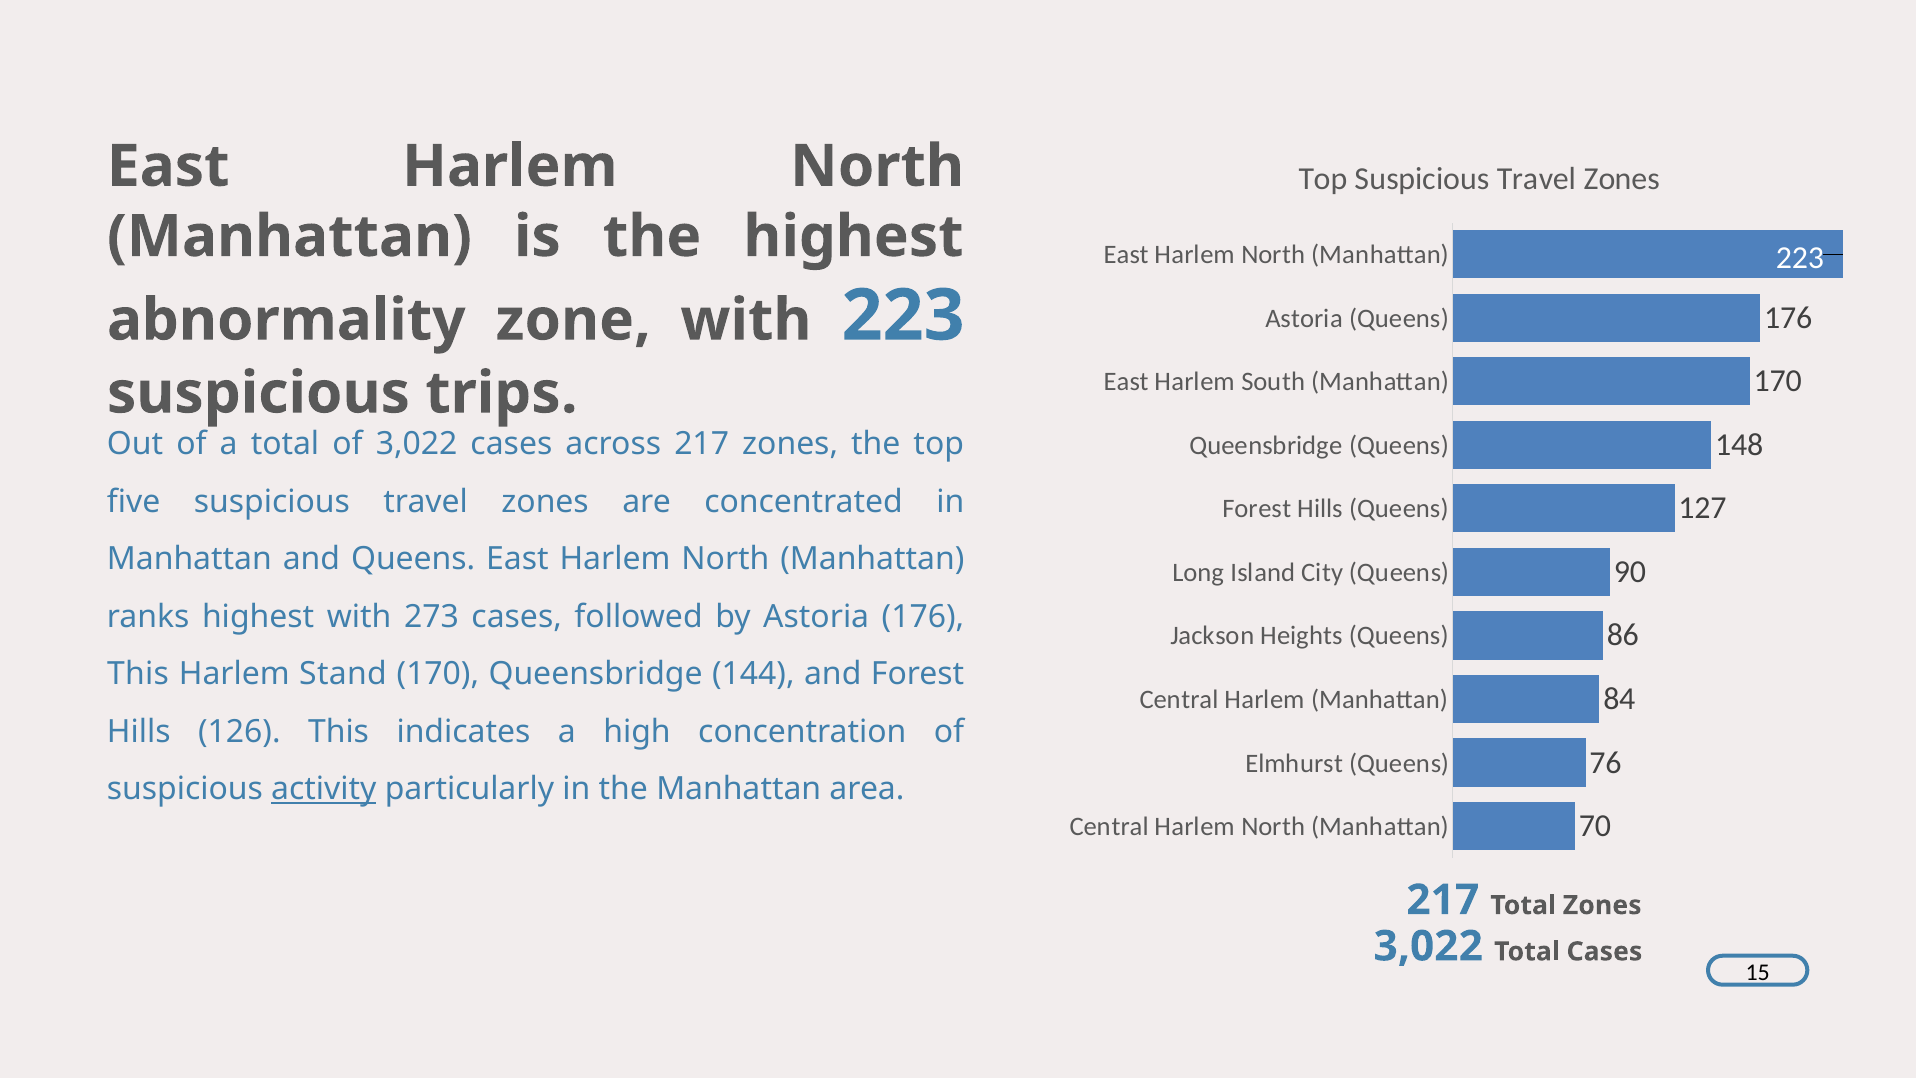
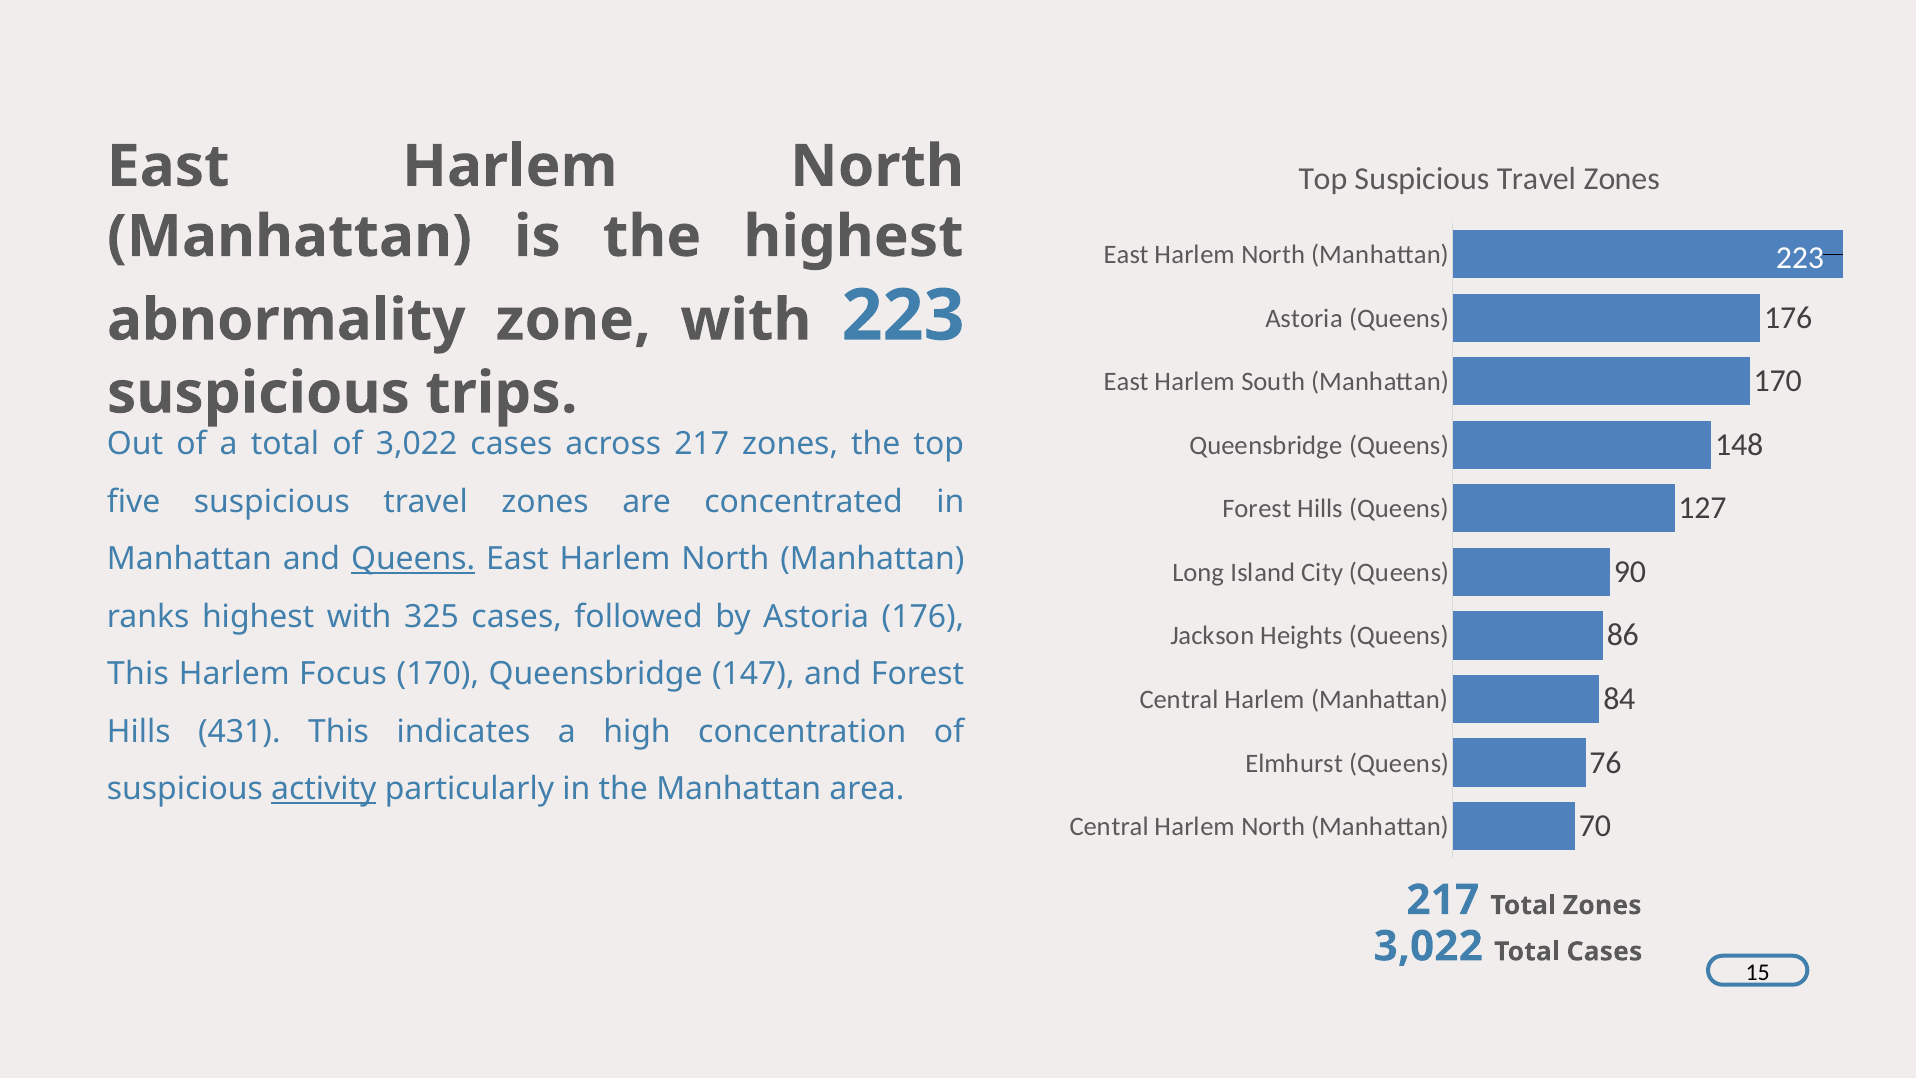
Queens underline: none -> present (413, 559)
273: 273 -> 325 (431, 616)
Stand: Stand -> Focus (343, 674)
144: 144 -> 147 (753, 674)
126: 126 -> 431 (239, 731)
